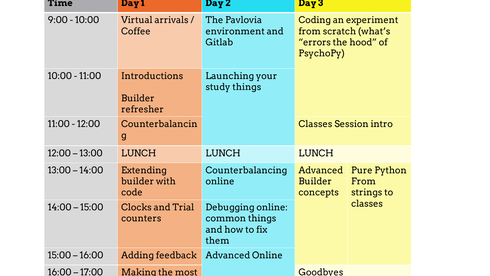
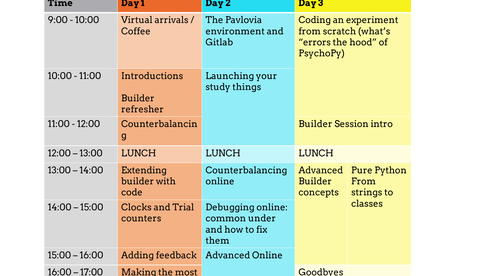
Classes: Classes -> Builder (315, 124)
common things: things -> under (262, 218)
